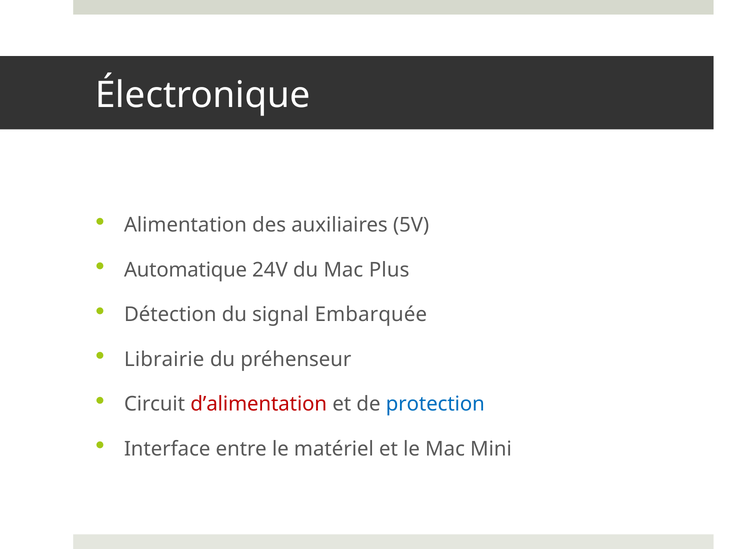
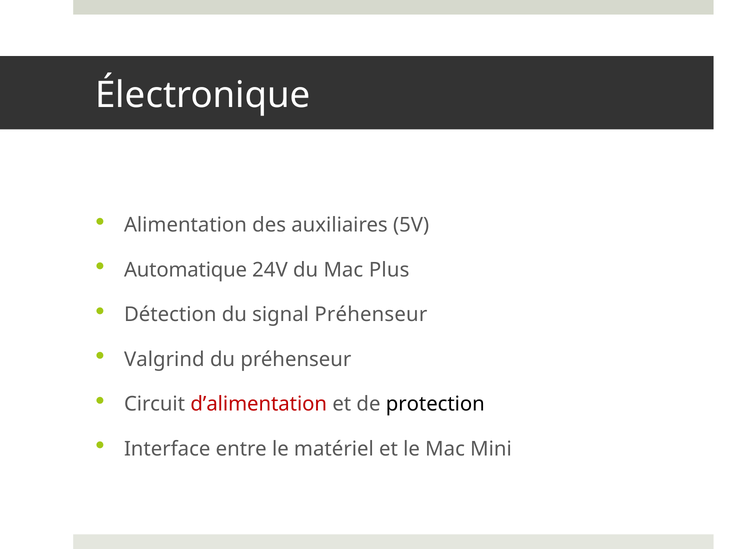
signal Embarquée: Embarquée -> Préhenseur (371, 315)
Librairie: Librairie -> Valgrind (164, 359)
protection colour: blue -> black (435, 404)
